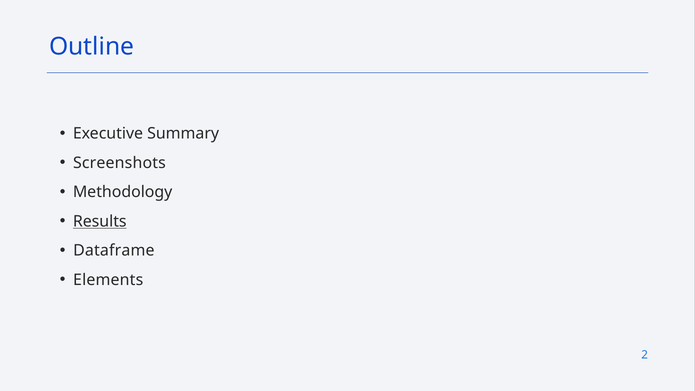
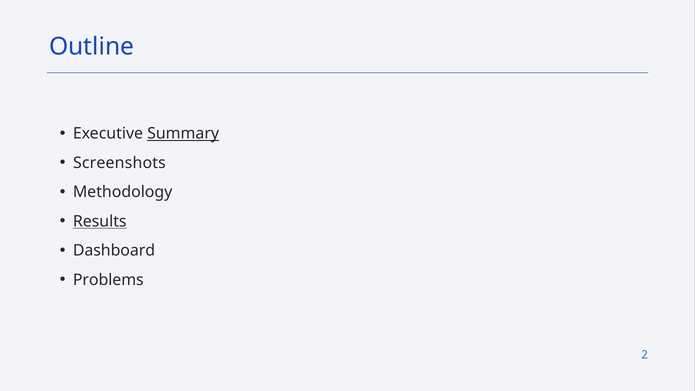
Summary underline: none -> present (183, 134)
Dataframe: Dataframe -> Dashboard (114, 251)
Elements: Elements -> Problems (108, 280)
